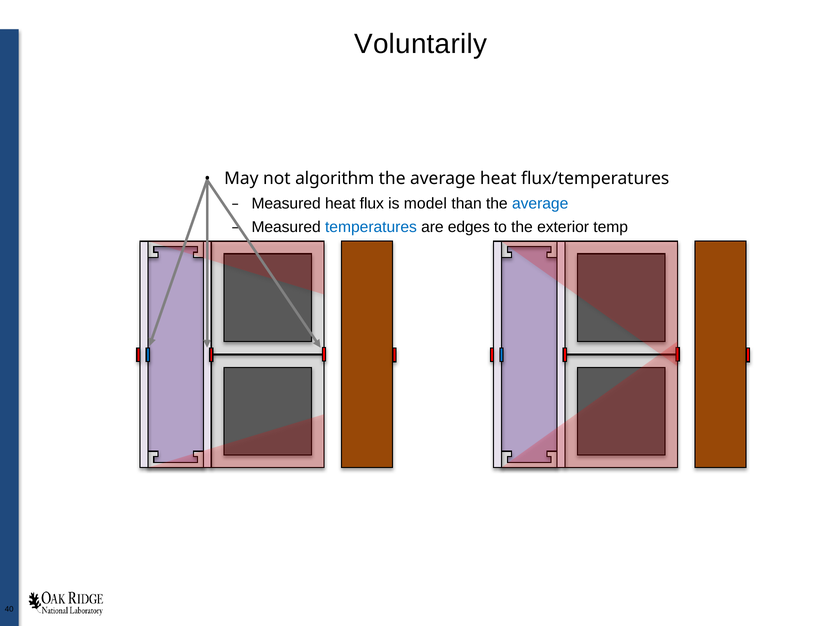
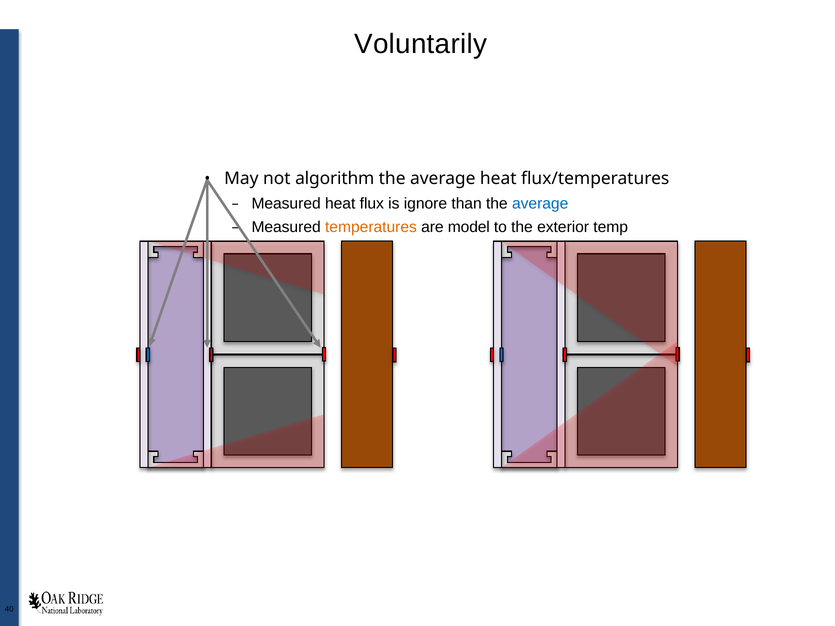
model: model -> ignore (425, 203)
temperatures colour: blue -> orange (371, 227)
edges: edges -> model (469, 227)
